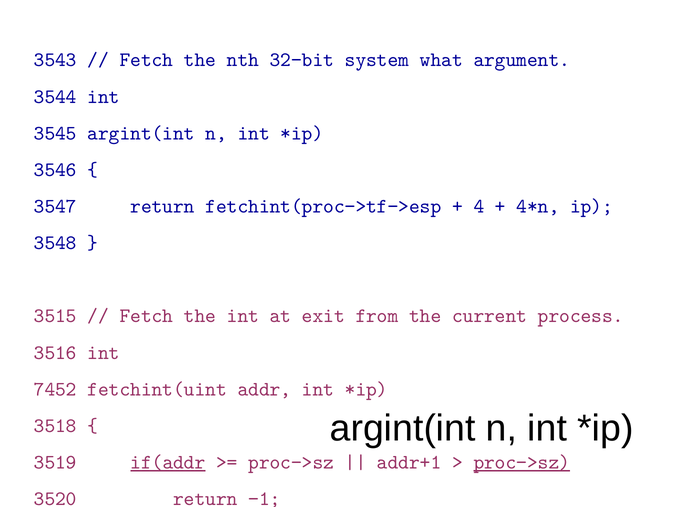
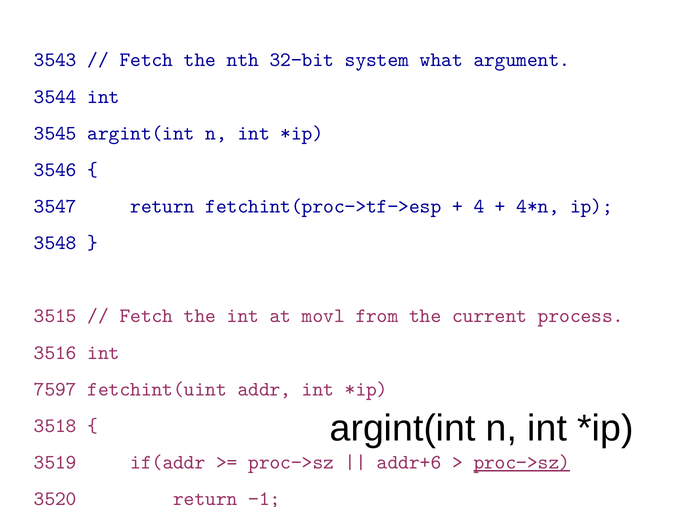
exit: exit -> movl (323, 316)
7452: 7452 -> 7597 (55, 389)
if(addr underline: present -> none (168, 462)
addr+1: addr+1 -> addr+6 (409, 462)
